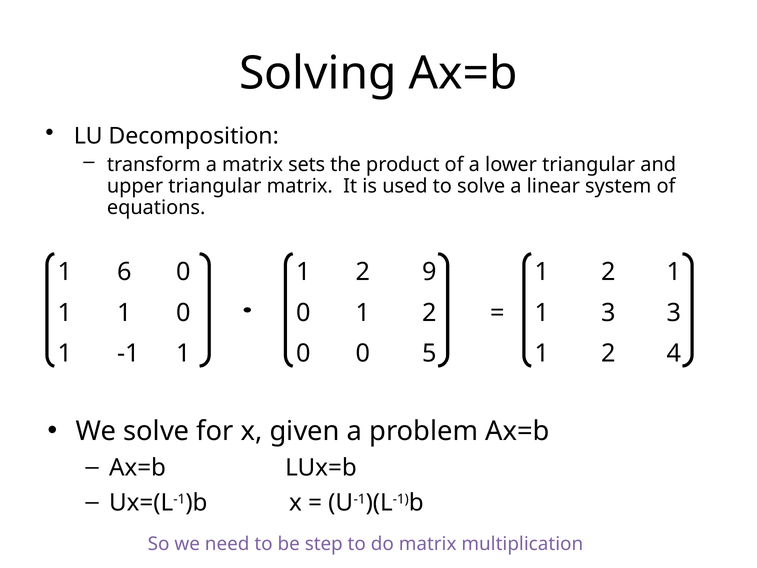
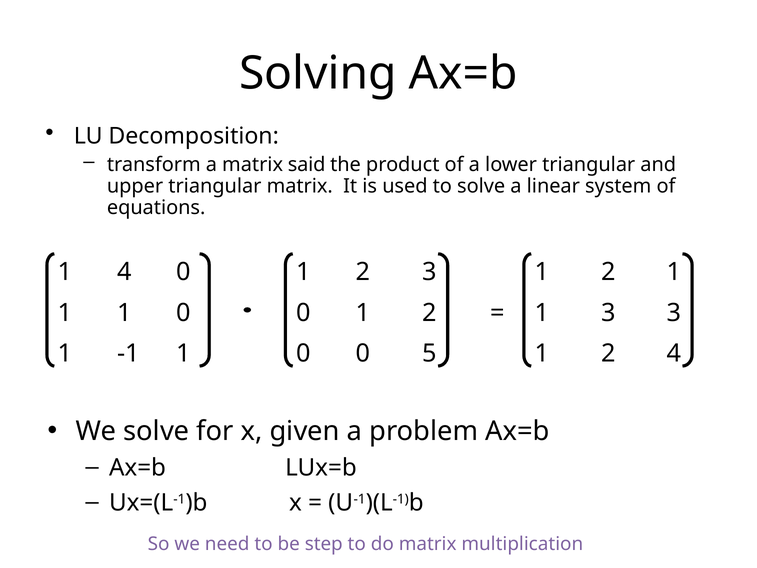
sets: sets -> said (307, 164)
1 6: 6 -> 4 (124, 272)
2 9: 9 -> 3 (429, 272)
